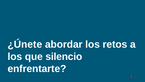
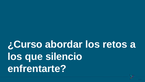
¿Únete: ¿Únete -> ¿Curso (25, 44)
